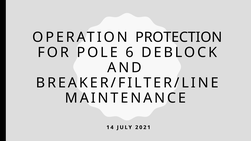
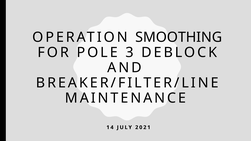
PROTECTION: PROTECTION -> SMOOTHING (179, 37)
6: 6 -> 3 (130, 53)
